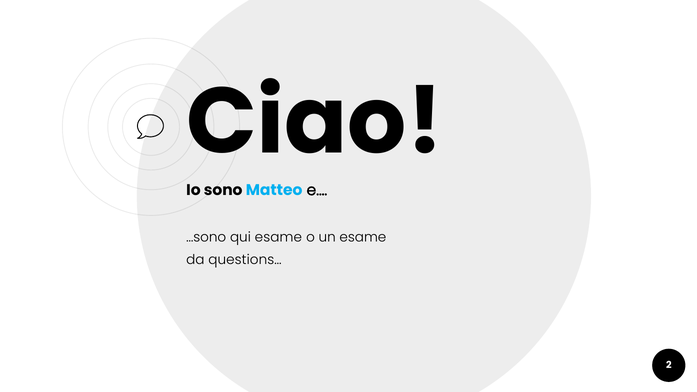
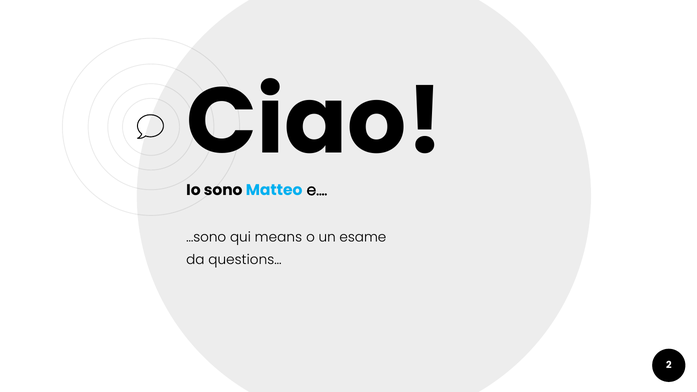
qui esame: esame -> means (278, 238)
